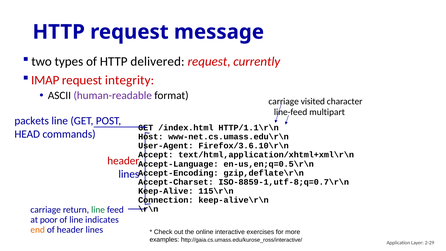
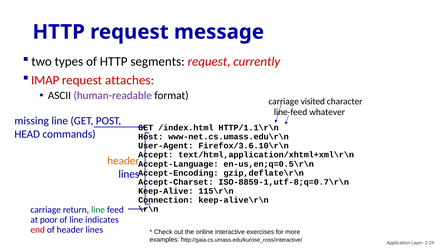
delivered: delivered -> segments (158, 61)
integrity: integrity -> attaches (130, 80)
multipart: multipart -> whatever (327, 112)
packets: packets -> missing (32, 121)
header colour: red -> orange (123, 161)
end colour: orange -> red (38, 230)
